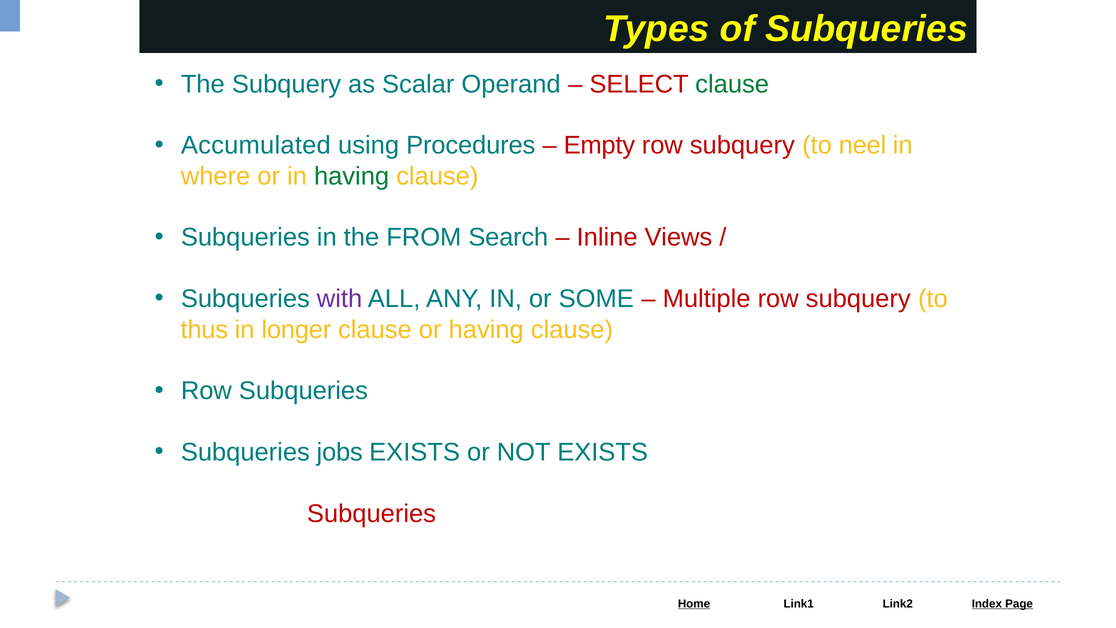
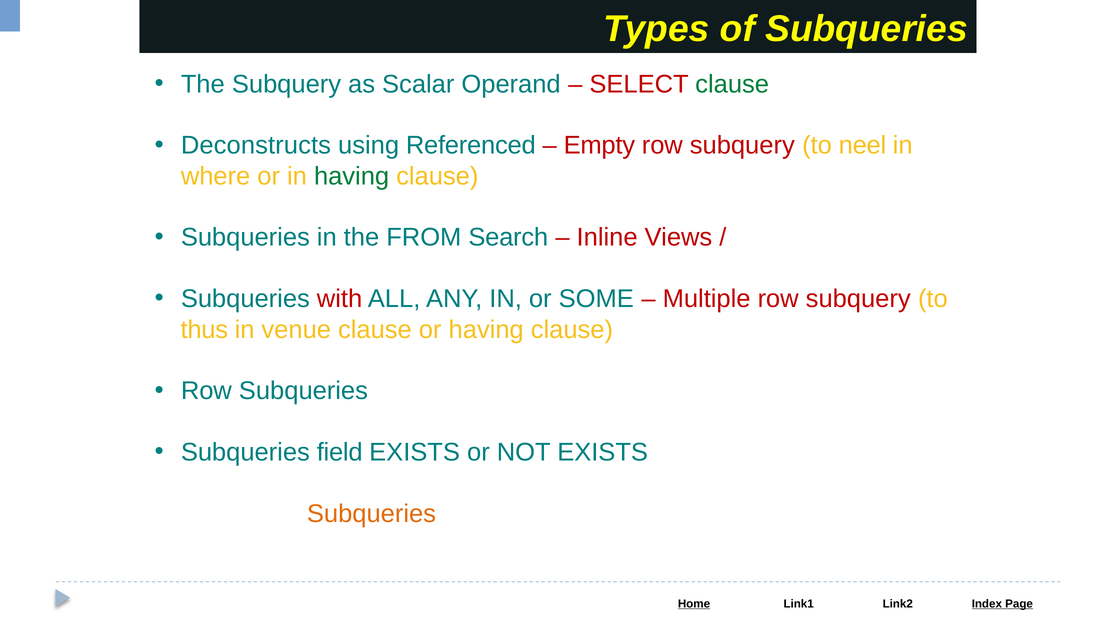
Accumulated: Accumulated -> Deconstructs (256, 145)
Procedures: Procedures -> Referenced (471, 145)
with colour: purple -> red (340, 299)
longer: longer -> venue (296, 329)
jobs: jobs -> field (340, 452)
Subqueries colour: red -> orange (371, 514)
